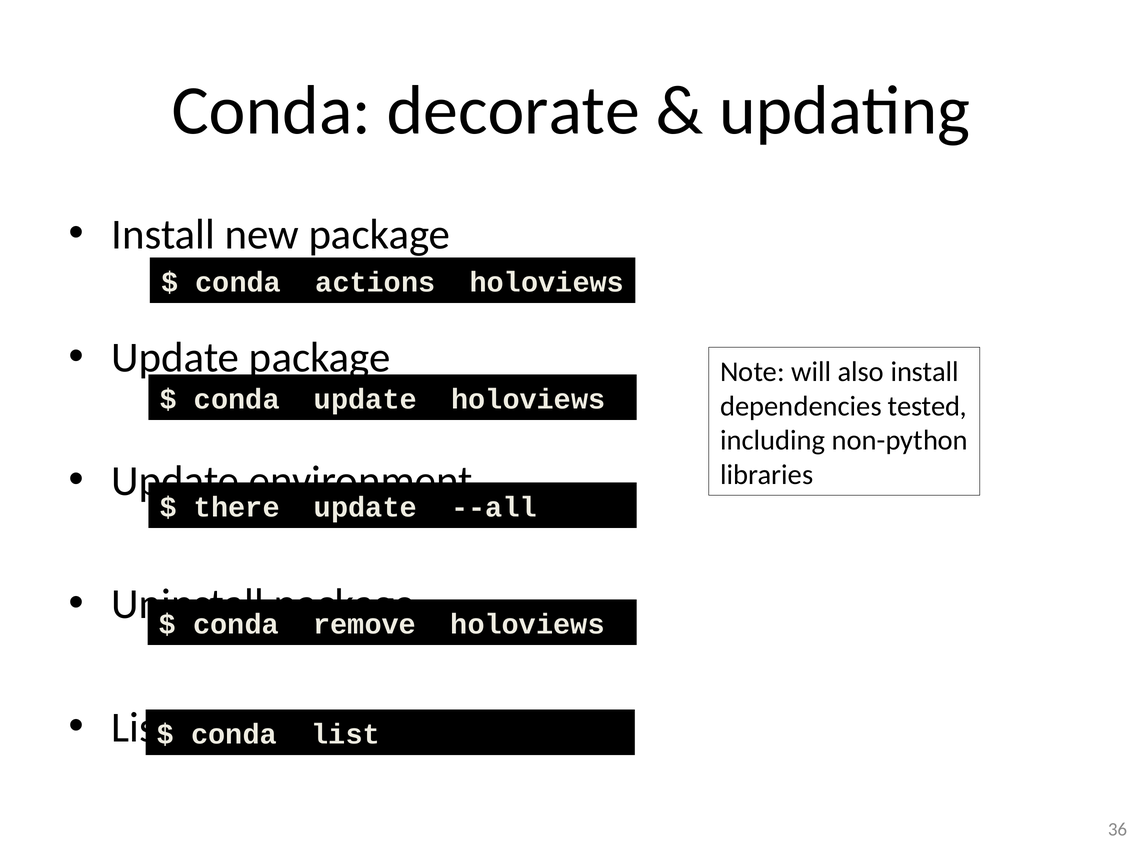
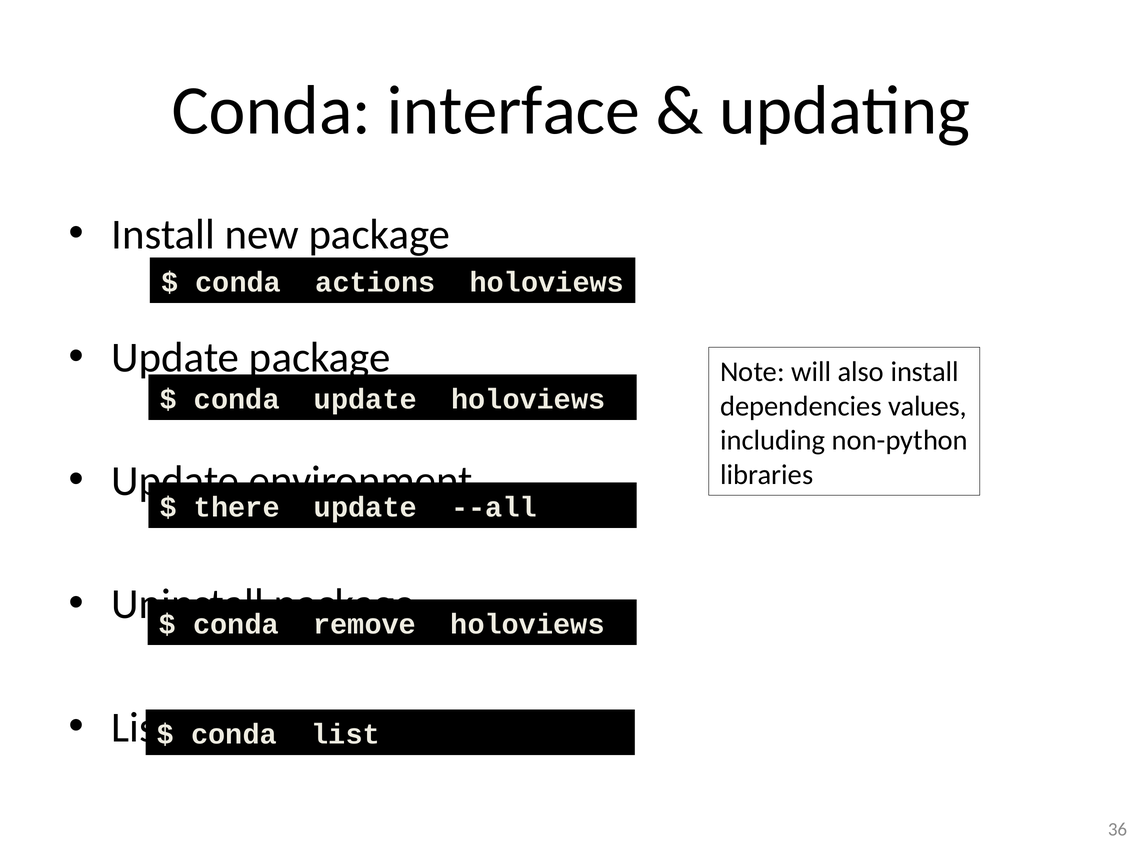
decorate: decorate -> interface (513, 111)
tested: tested -> values (927, 406)
